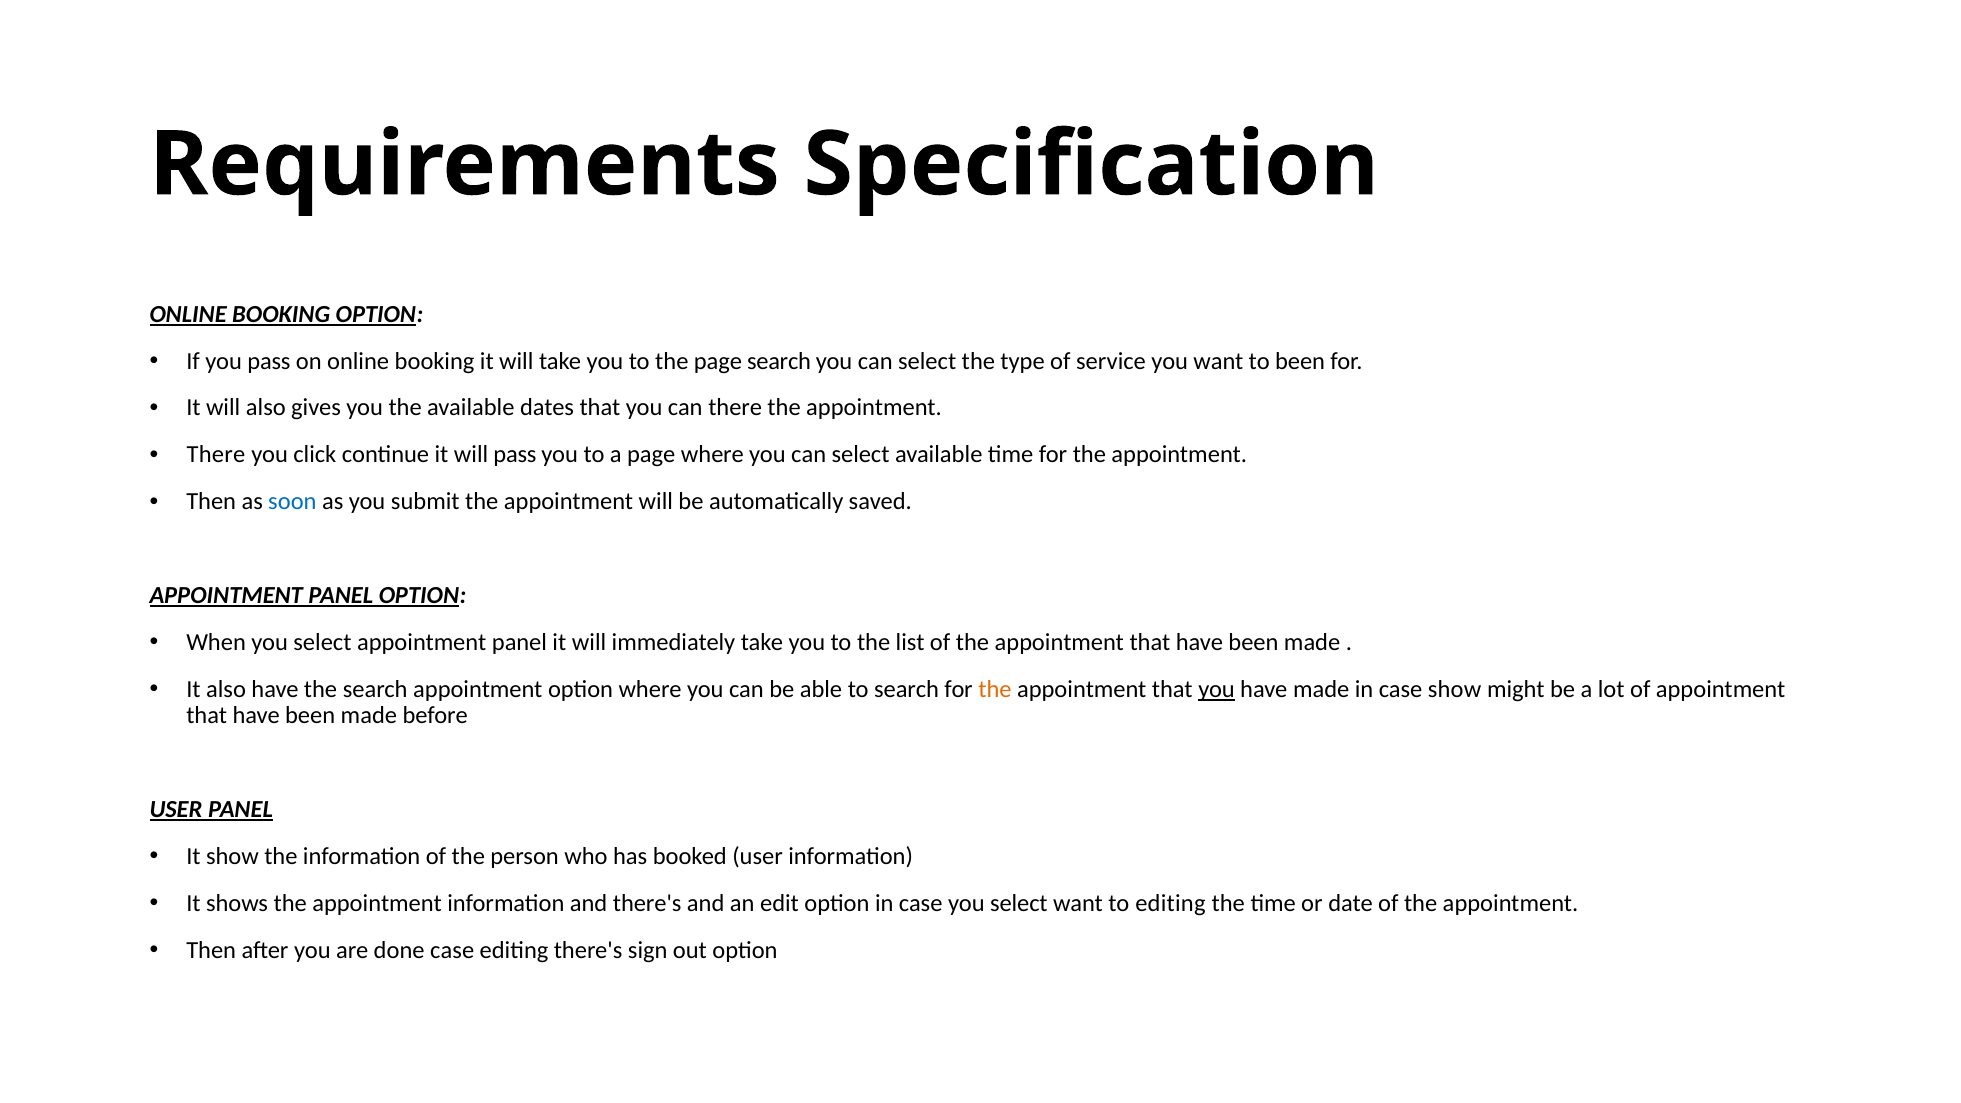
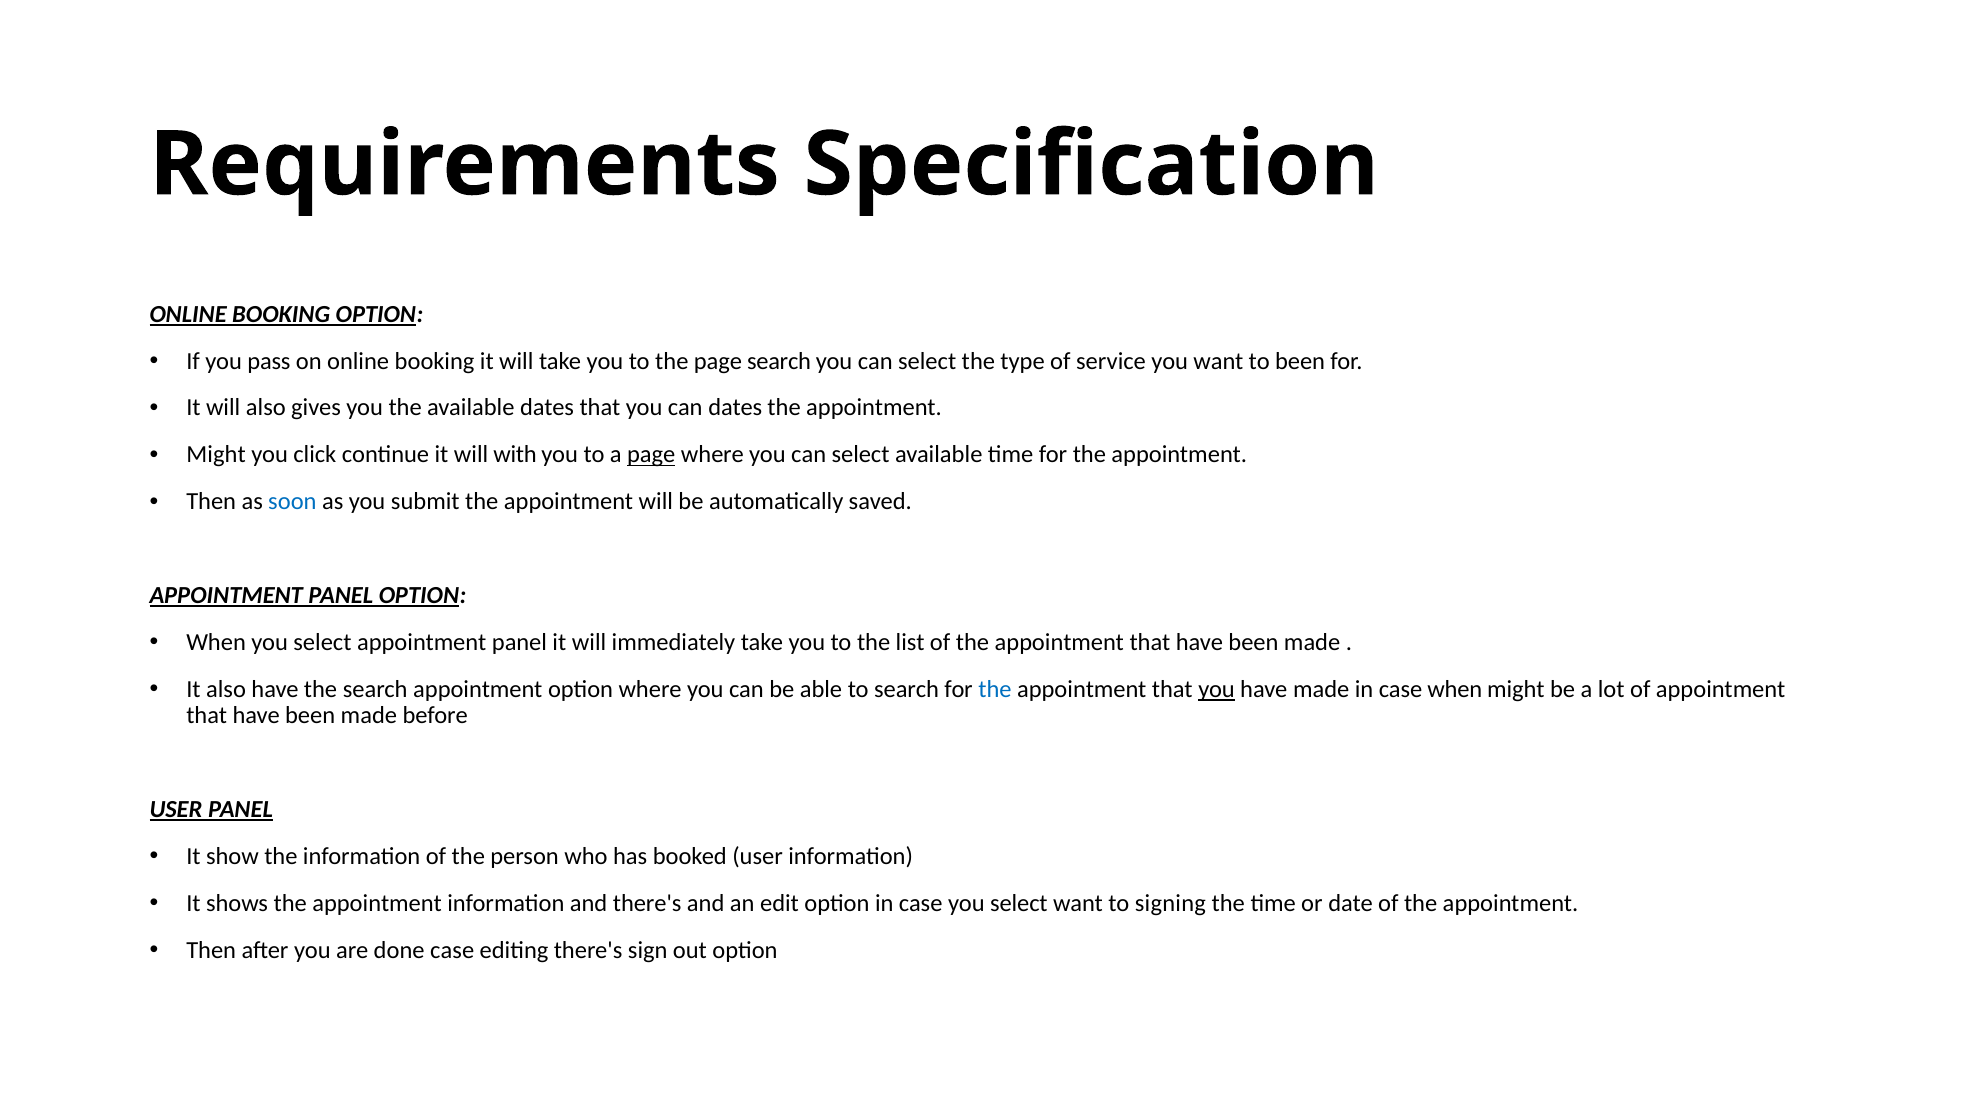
can there: there -> dates (735, 408)
There: There -> Might (216, 455)
will pass: pass -> with (515, 455)
page underline: none -> present (651, 455)
the colour: orange -> blue (995, 689)
case show: show -> when (1455, 689)
to editing: editing -> signing (1170, 903)
